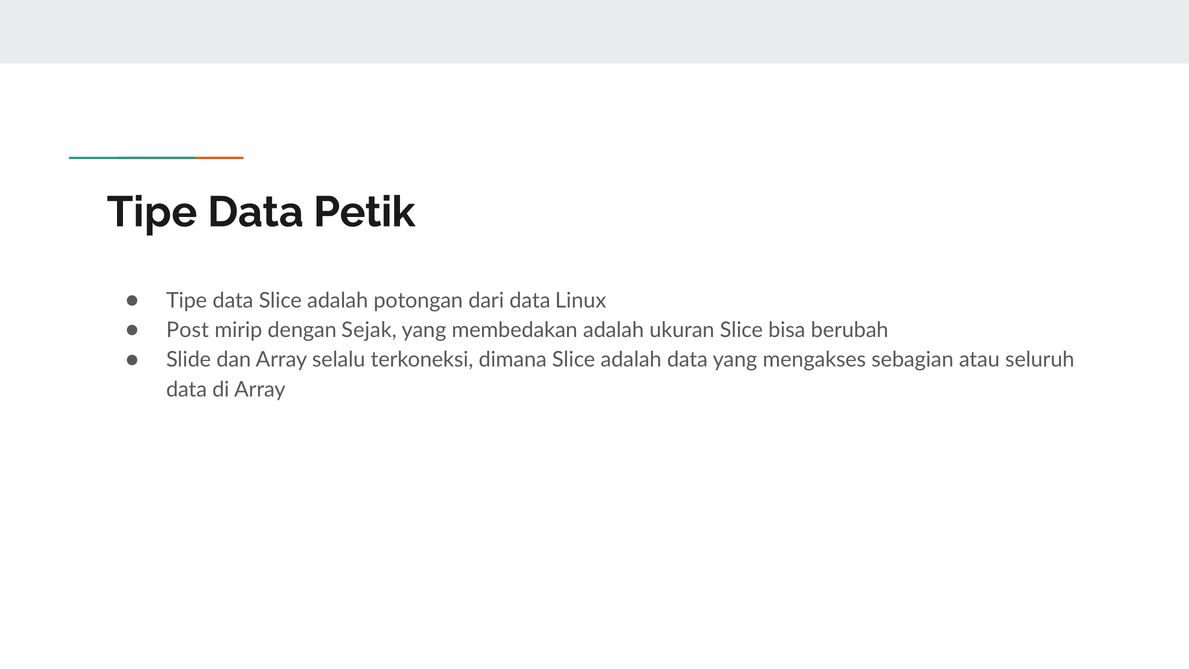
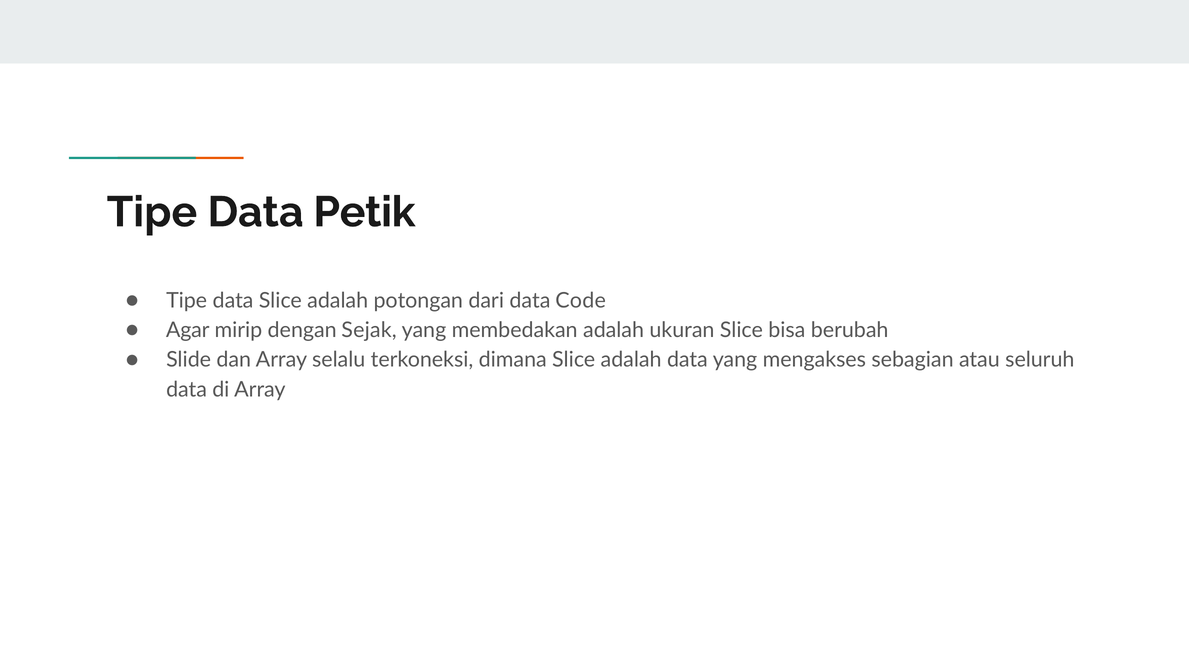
Linux: Linux -> Code (581, 300)
Post: Post -> Agar (188, 330)
